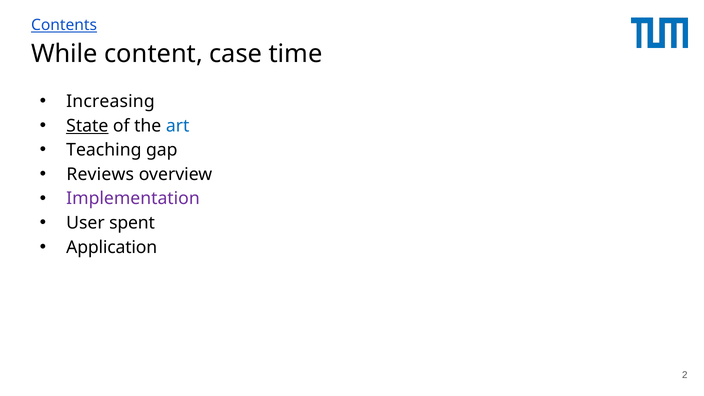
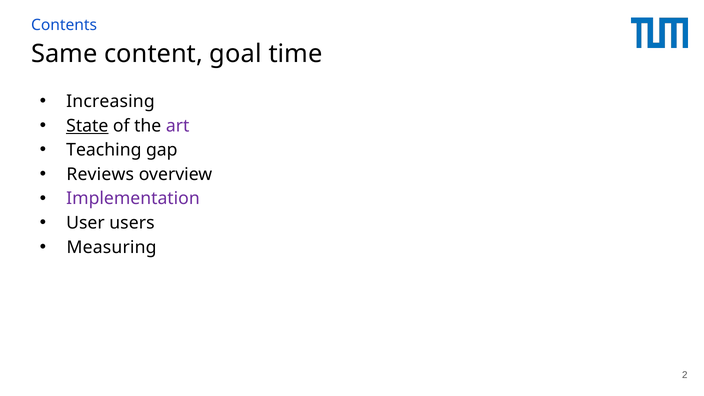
Contents underline: present -> none (64, 25)
While: While -> Same (64, 54)
case: case -> goal (236, 54)
art colour: blue -> purple (178, 126)
spent: spent -> users (132, 223)
Application: Application -> Measuring (112, 247)
